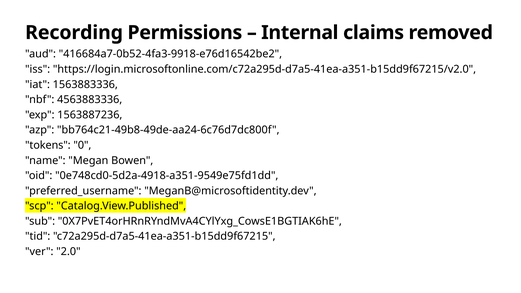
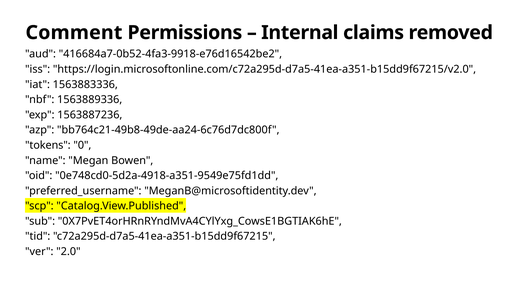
Recording: Recording -> Comment (74, 33)
4563883336: 4563883336 -> 1563889336 (90, 100)
